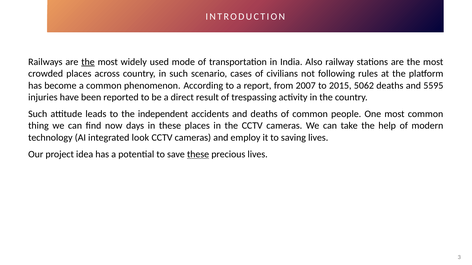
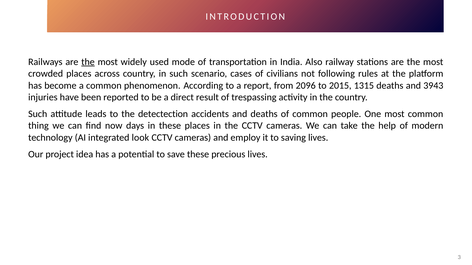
2007: 2007 -> 2096 (306, 86)
5062: 5062 -> 1315 (364, 86)
5595: 5595 -> 3943 (433, 86)
independent: independent -> detectection (163, 114)
these underline: present -> none (198, 155)
